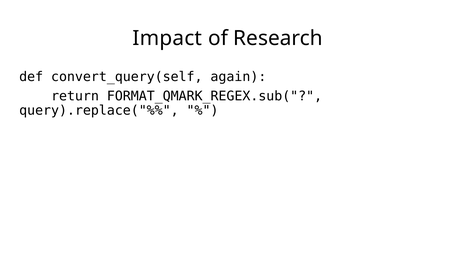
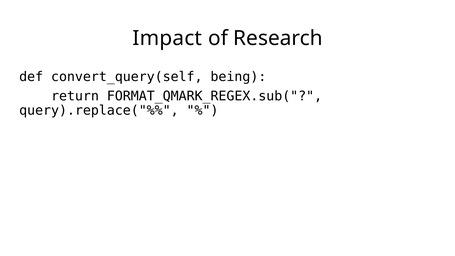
again: again -> being (238, 77)
